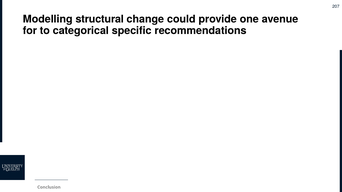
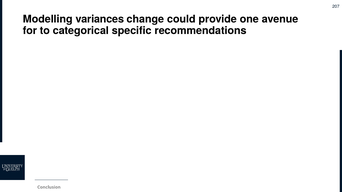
structural: structural -> variances (100, 19)
